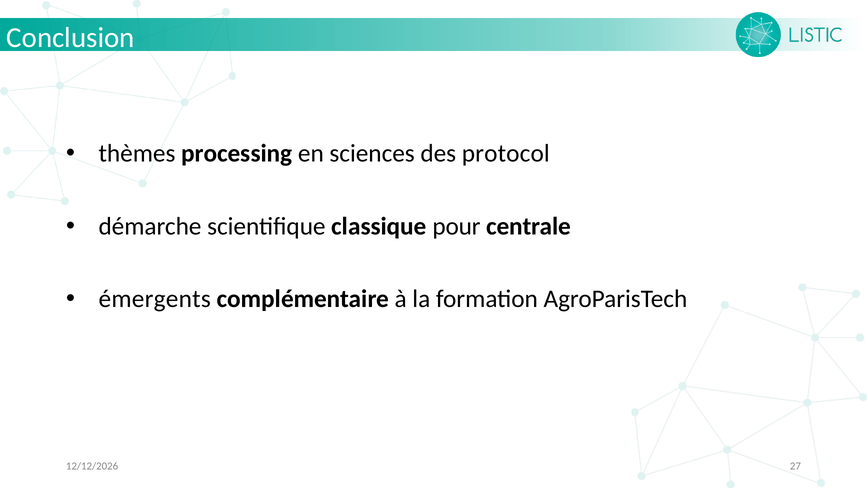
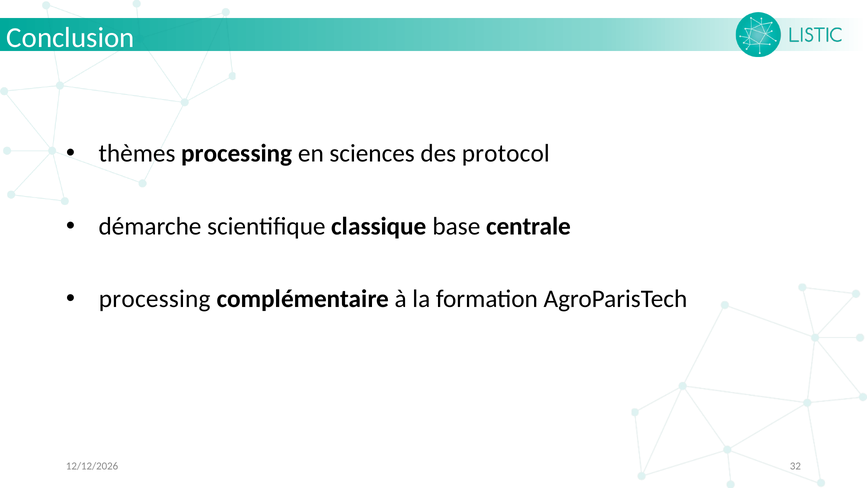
pour: pour -> base (456, 226)
émergents: émergents -> processing (155, 299)
27: 27 -> 32 (795, 466)
